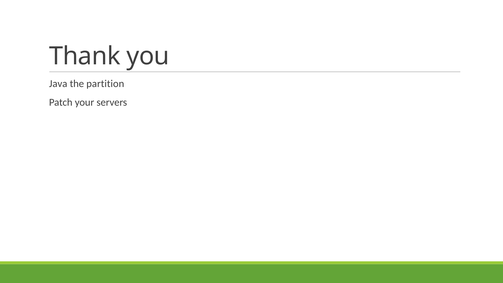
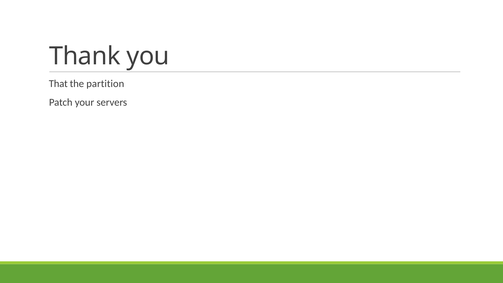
Java: Java -> That (58, 84)
